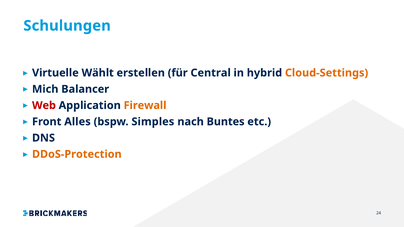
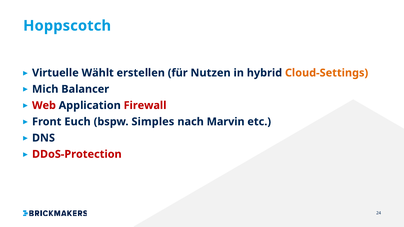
Schulungen: Schulungen -> Hoppscotch (67, 26)
Central: Central -> Nutzen (211, 73)
Firewall colour: orange -> red (145, 106)
Alles: Alles -> Euch (77, 122)
Buntes: Buntes -> Marvin (226, 122)
DDoS-Protection colour: orange -> red (77, 154)
